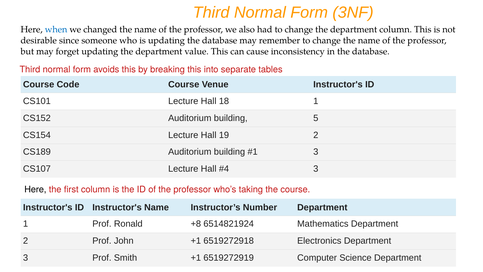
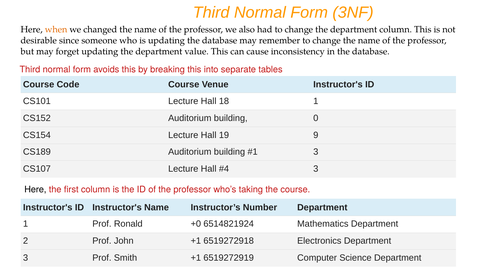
when colour: blue -> orange (56, 30)
5: 5 -> 0 (316, 118)
19 2: 2 -> 9 (316, 135)
+8: +8 -> +0 (196, 224)
